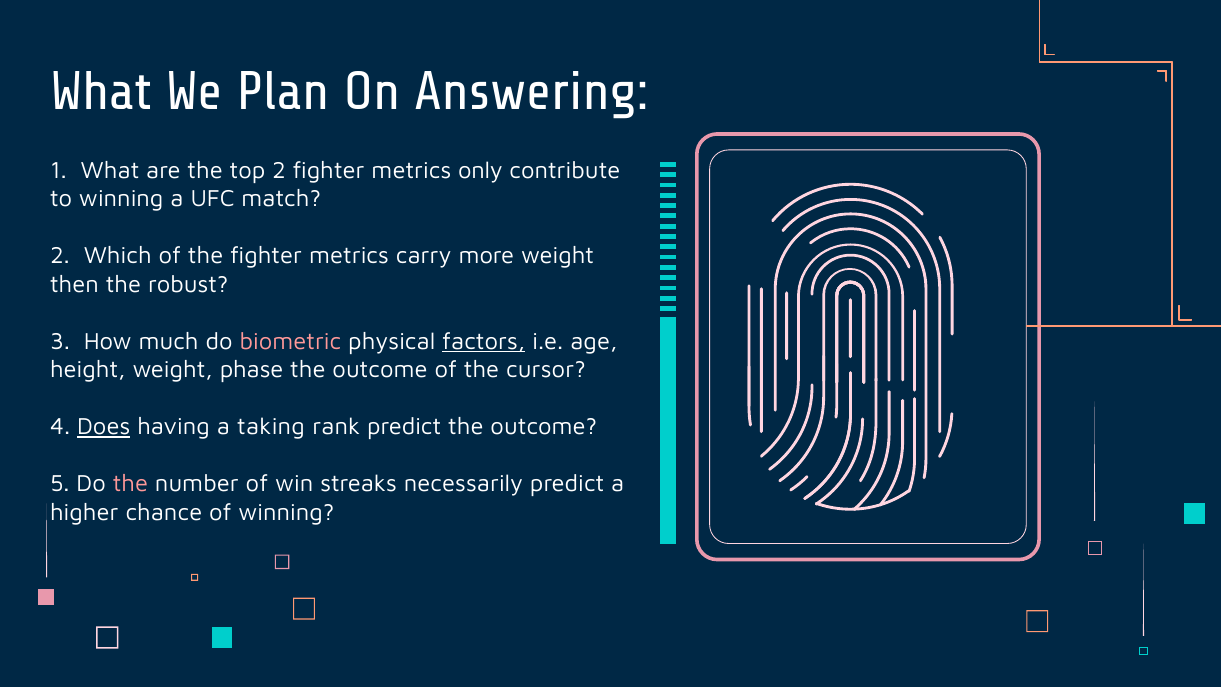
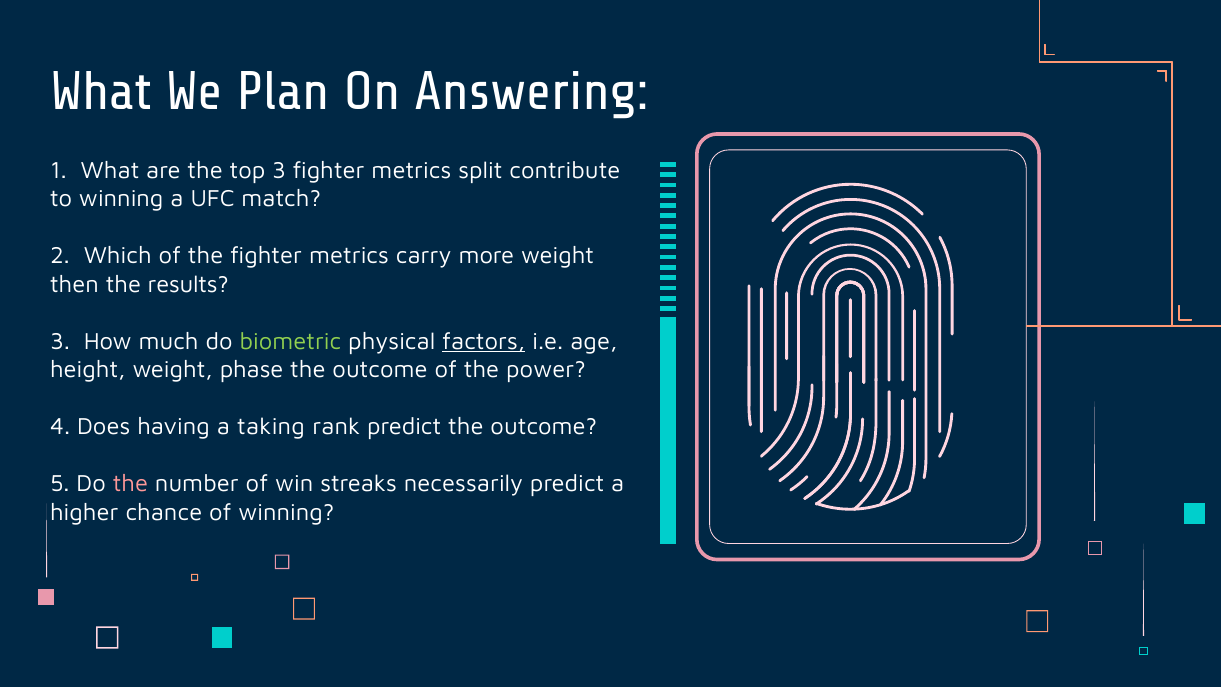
top 2: 2 -> 3 (279, 170)
only: only -> split (480, 170)
robust: robust -> results (188, 284)
biometric colour: pink -> light green (290, 341)
cursor: cursor -> power (546, 370)
Does underline: present -> none (104, 427)
